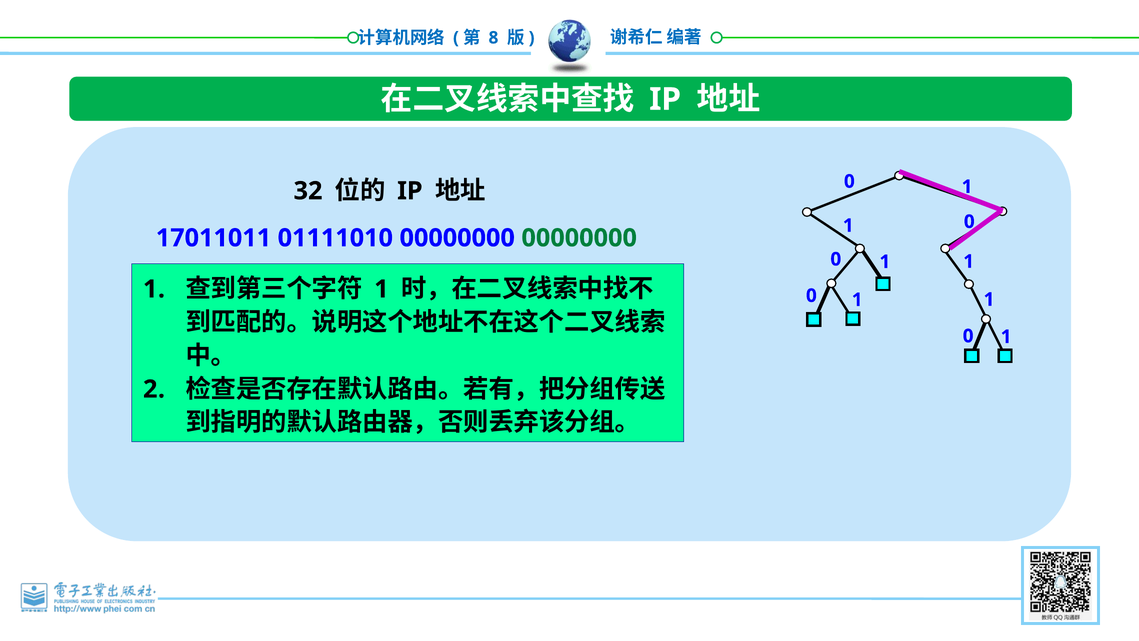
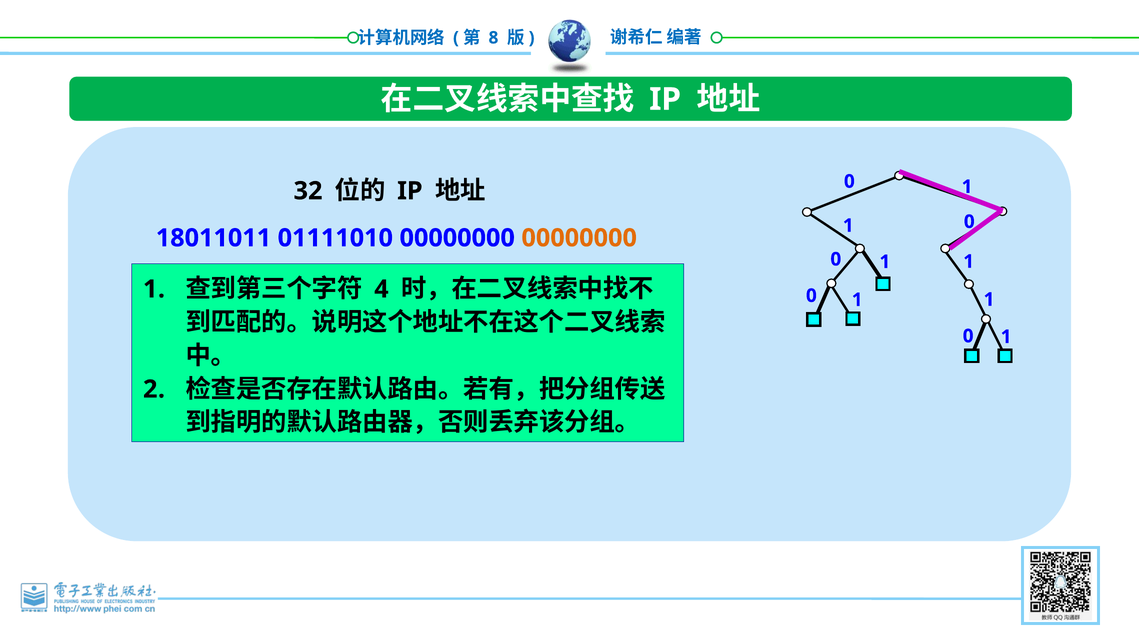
17011011: 17011011 -> 18011011 (213, 238)
00000000 colour: green -> orange (579, 238)
1: 1 -> 4 (381, 289)
